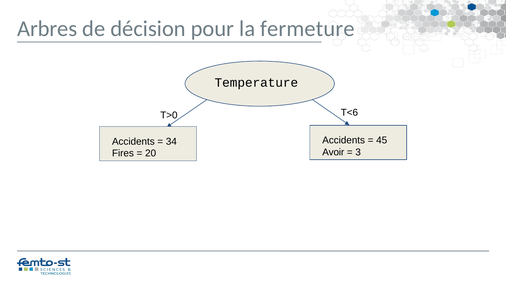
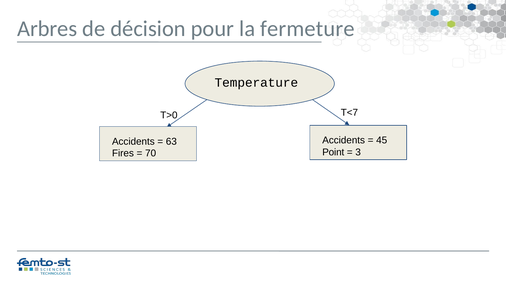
T<6: T<6 -> T<7 (349, 112)
34: 34 -> 63 (171, 141)
Avoir: Avoir -> Point (333, 152)
20: 20 -> 70 (151, 153)
